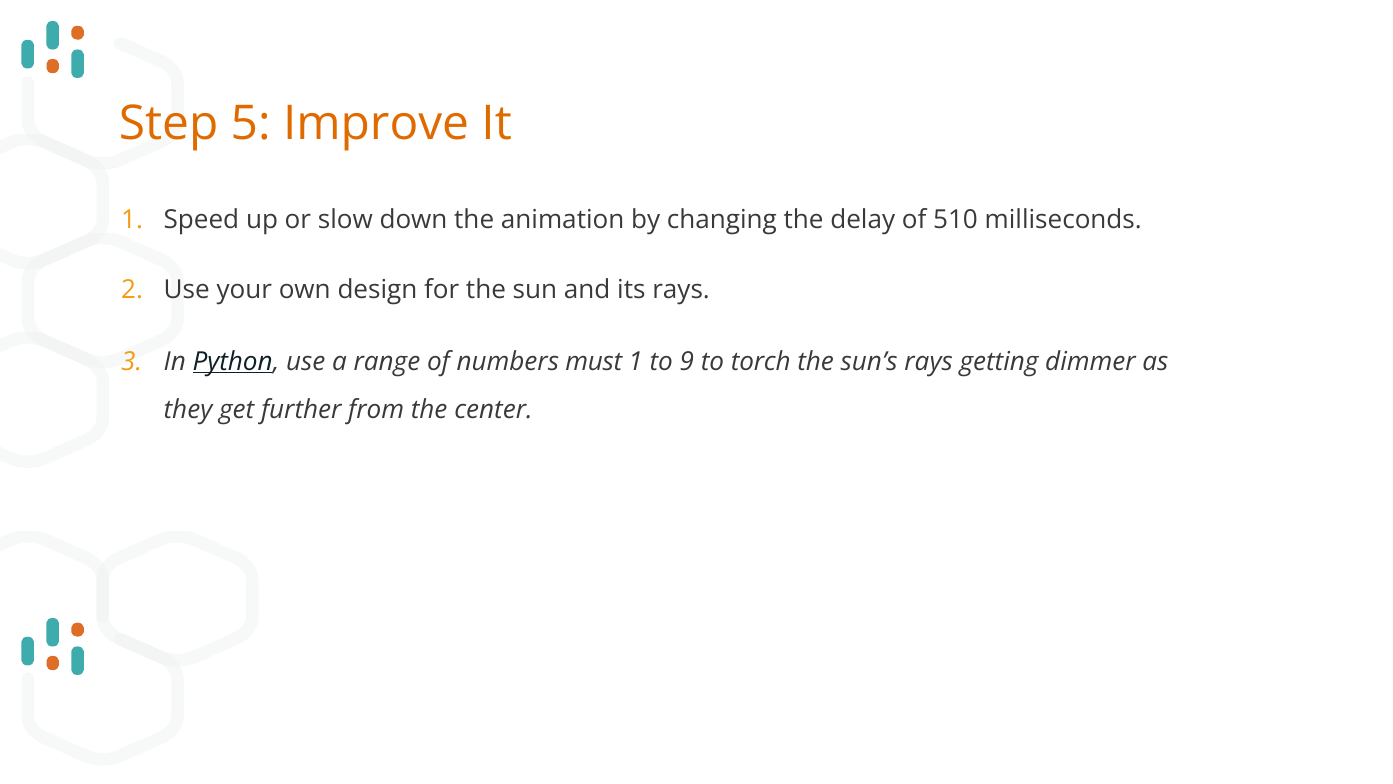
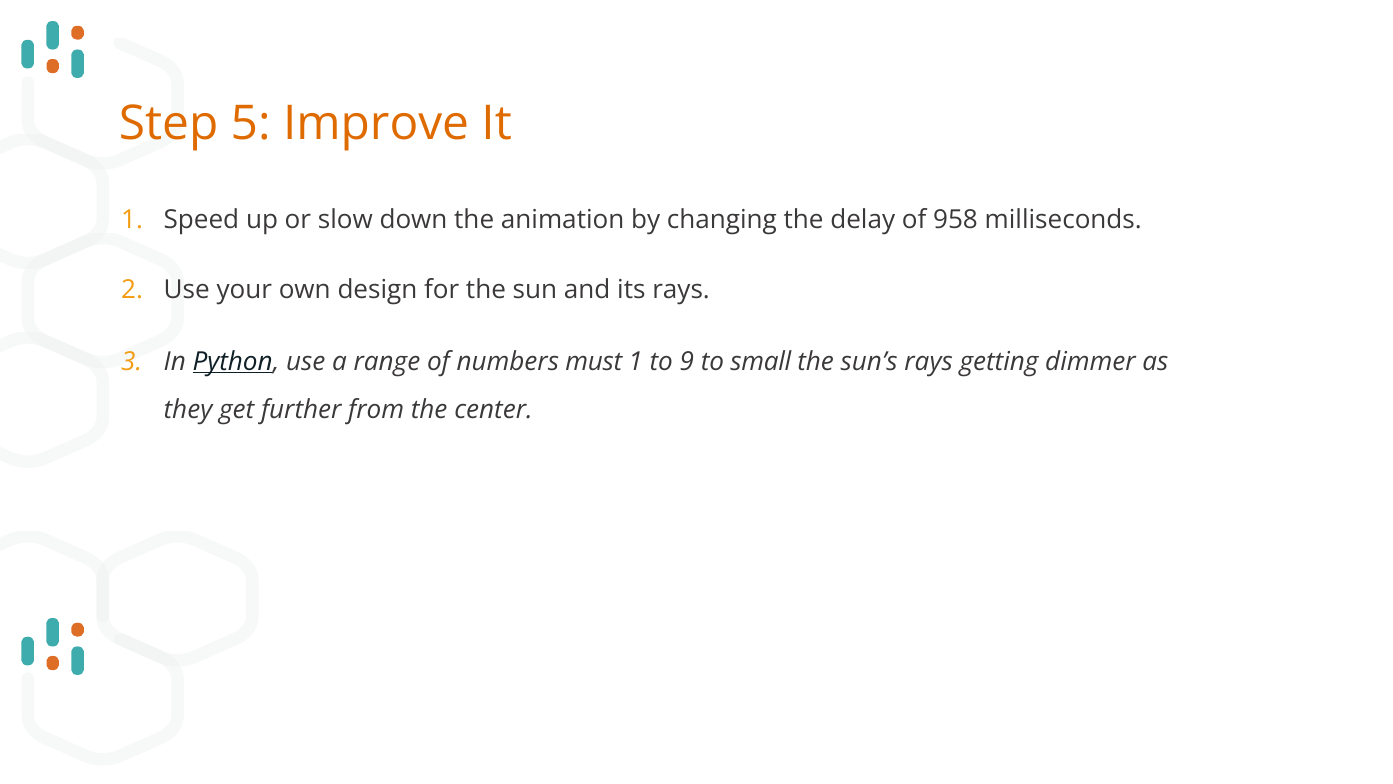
510: 510 -> 958 (956, 220)
torch: torch -> small (761, 362)
